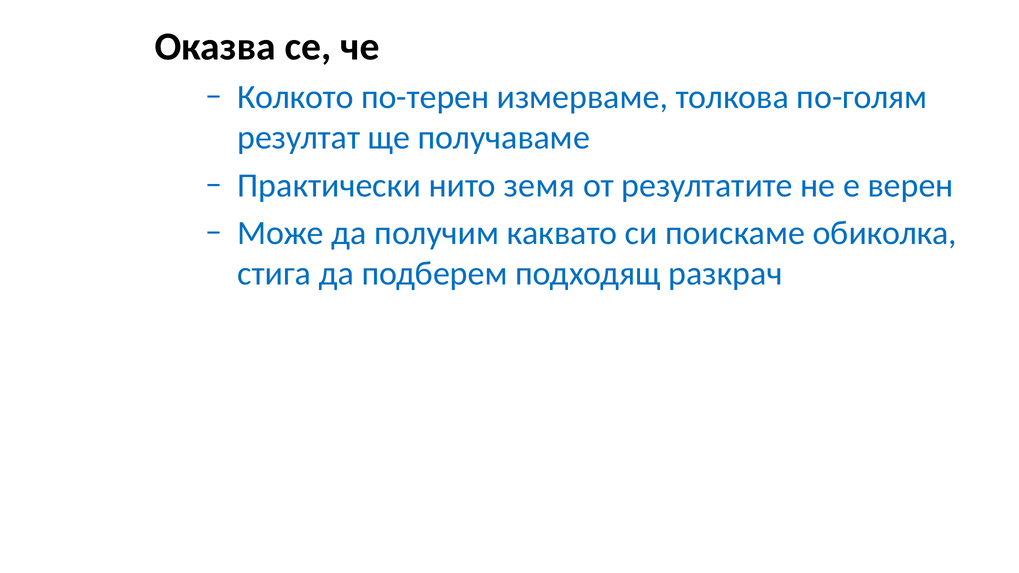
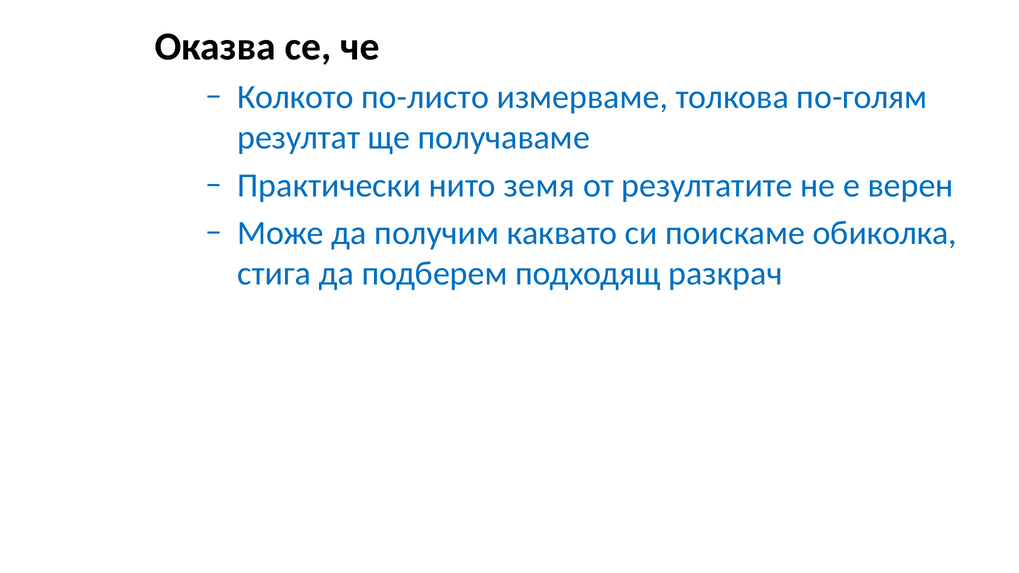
по-терен: по-терен -> по-листо (425, 97)
